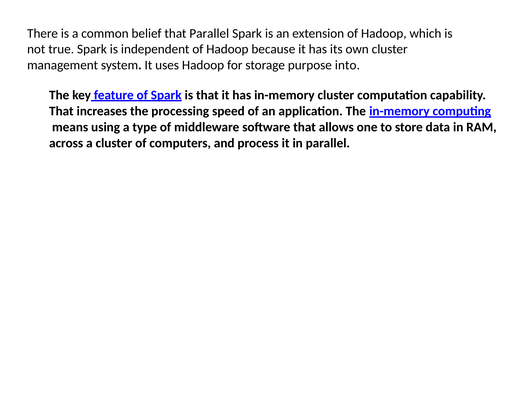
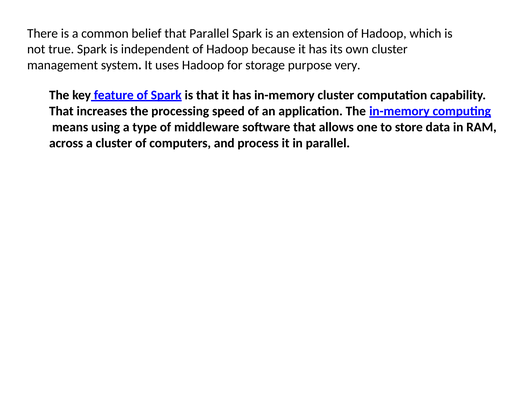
into: into -> very (348, 65)
